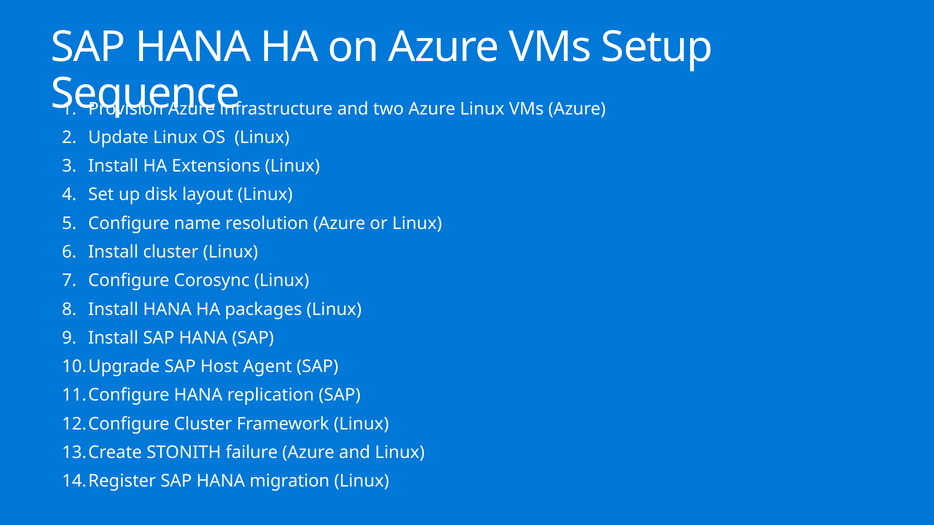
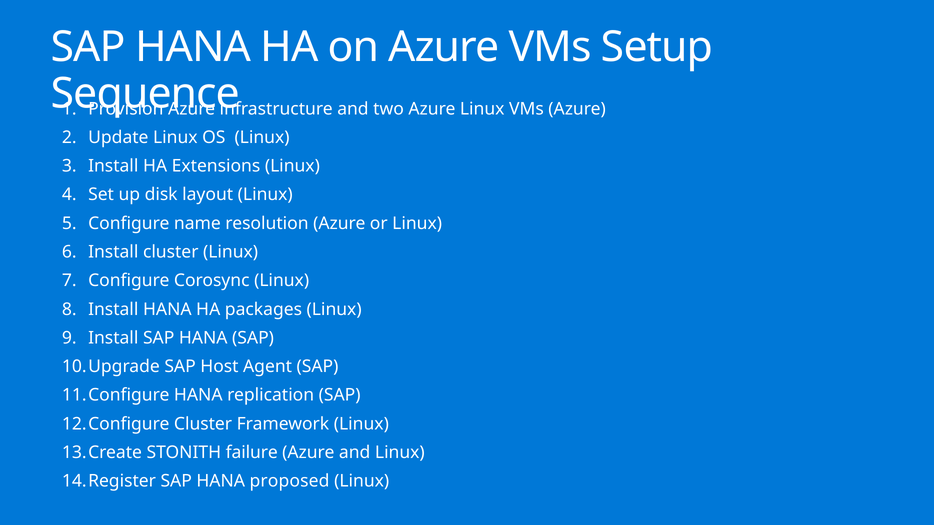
migration: migration -> proposed (290, 481)
